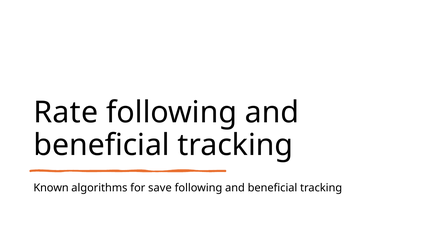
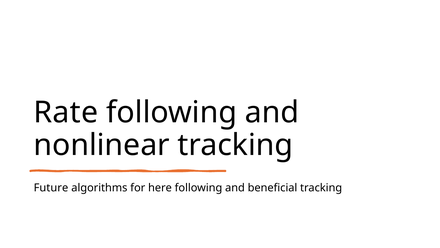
beneficial: beneficial -> nonlinear (102, 145)
Known: Known -> Future (51, 187)
save: save -> here (160, 187)
